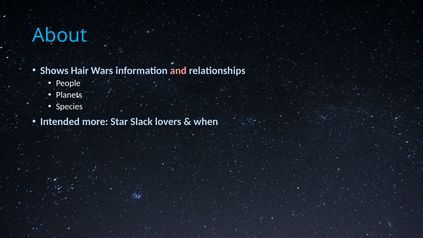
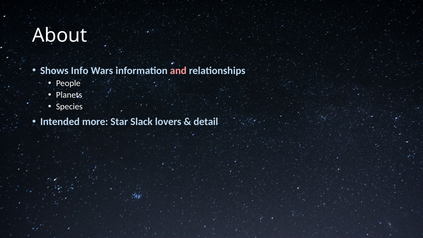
About colour: light blue -> white (60, 36)
Hair: Hair -> Info (80, 71)
when: when -> detail (206, 122)
